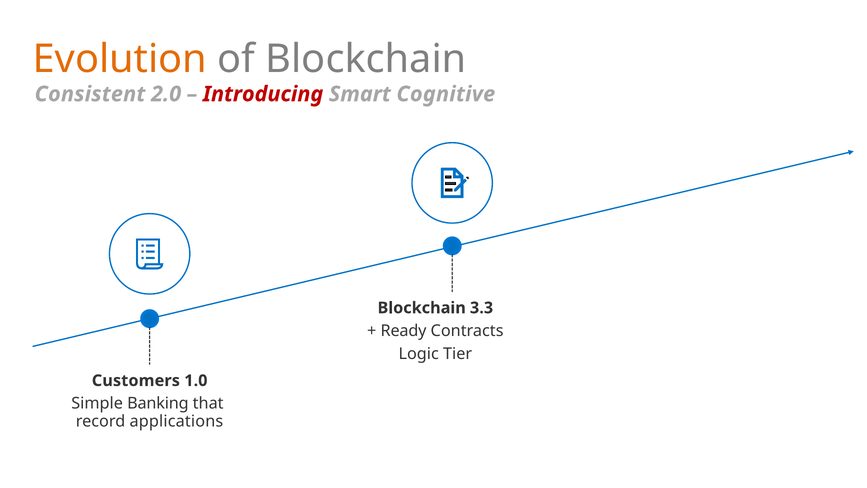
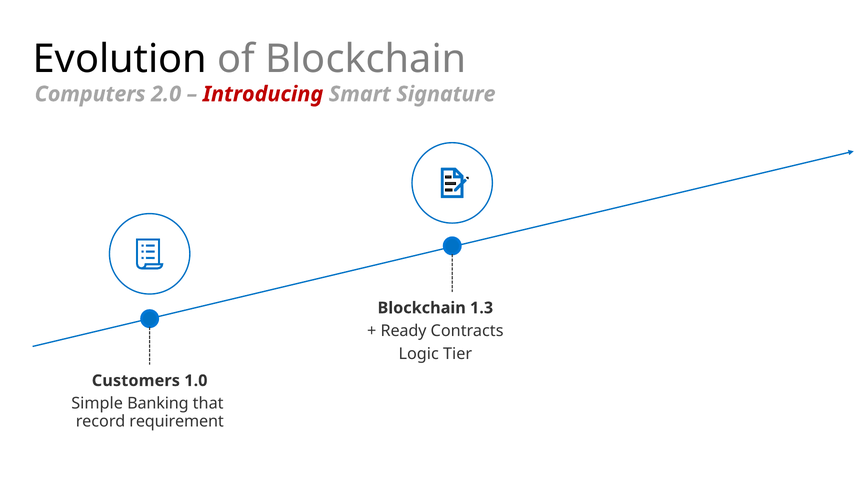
Evolution colour: orange -> black (120, 59)
Consistent: Consistent -> Computers (90, 94)
Cognitive: Cognitive -> Signature (446, 94)
3.3: 3.3 -> 1.3 (482, 308)
applications: applications -> requirement (177, 421)
